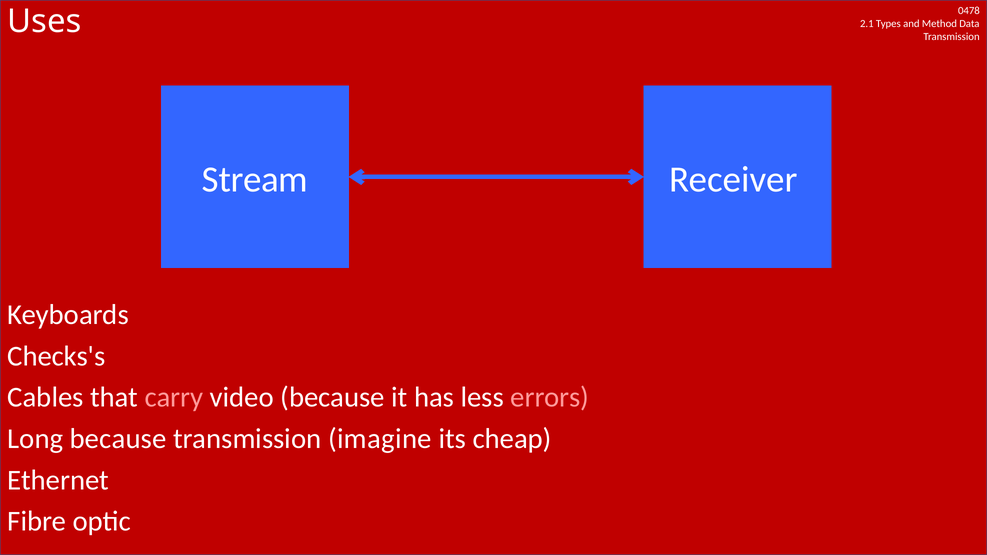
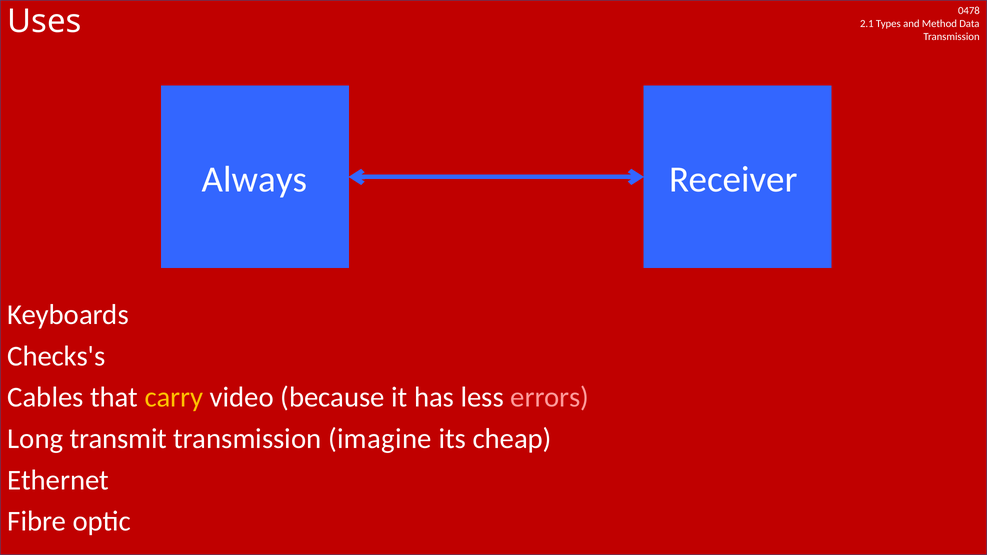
Stream: Stream -> Always (255, 180)
carry colour: pink -> yellow (174, 398)
Long because: because -> transmit (118, 439)
